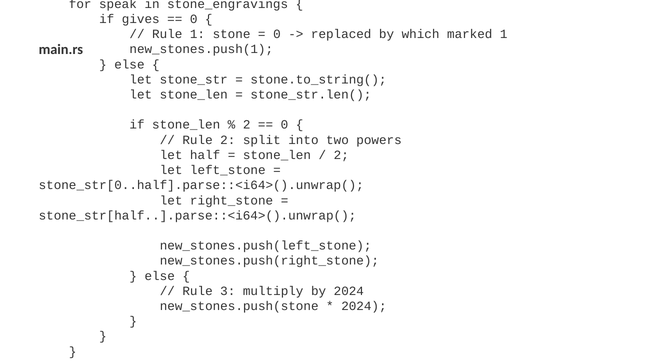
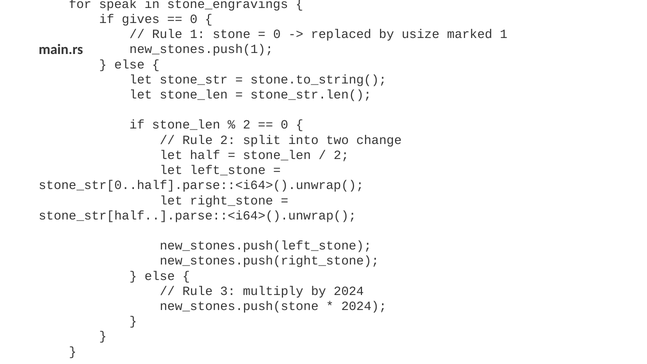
which: which -> usize (421, 34)
powers: powers -> change (379, 140)
